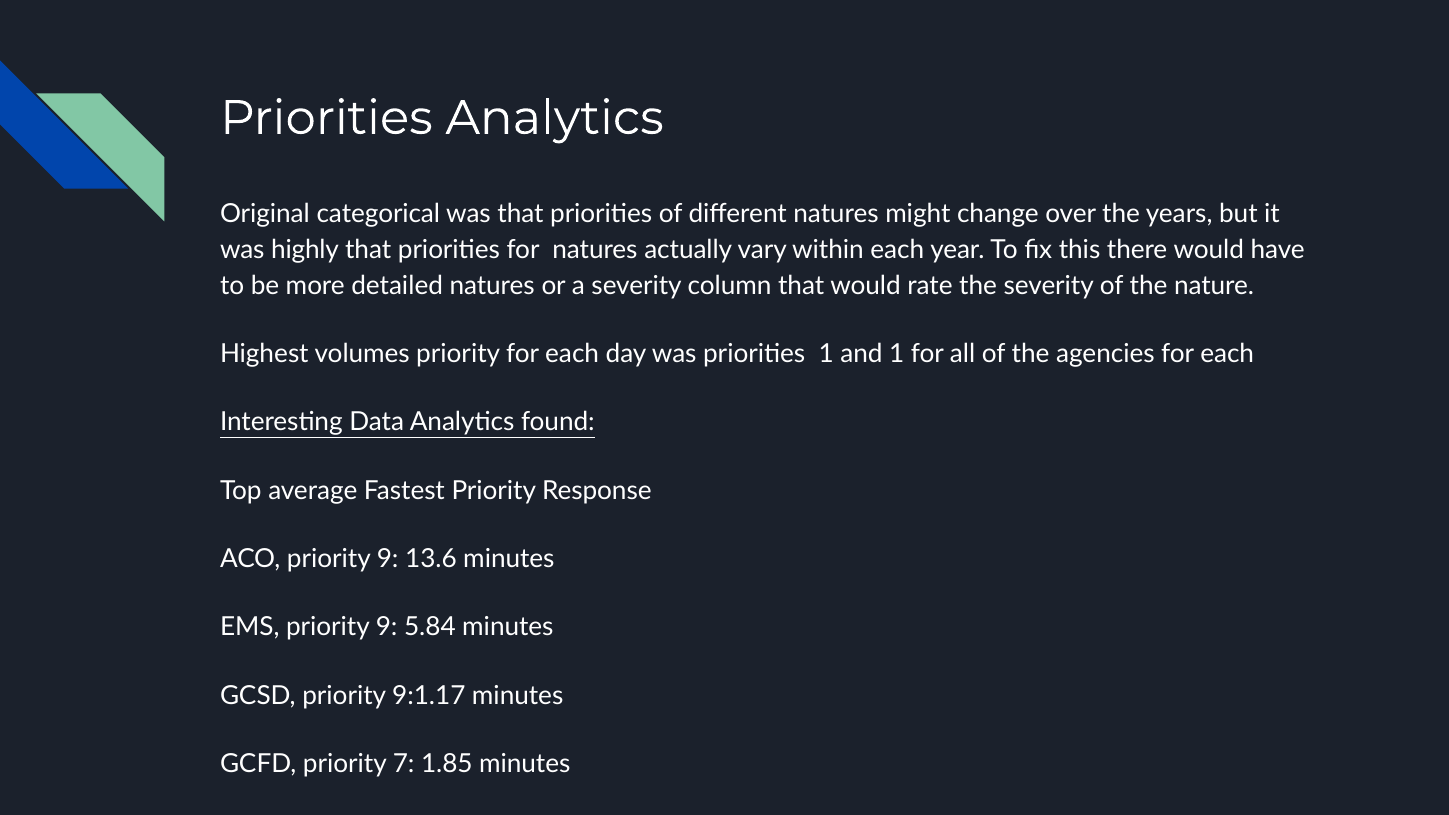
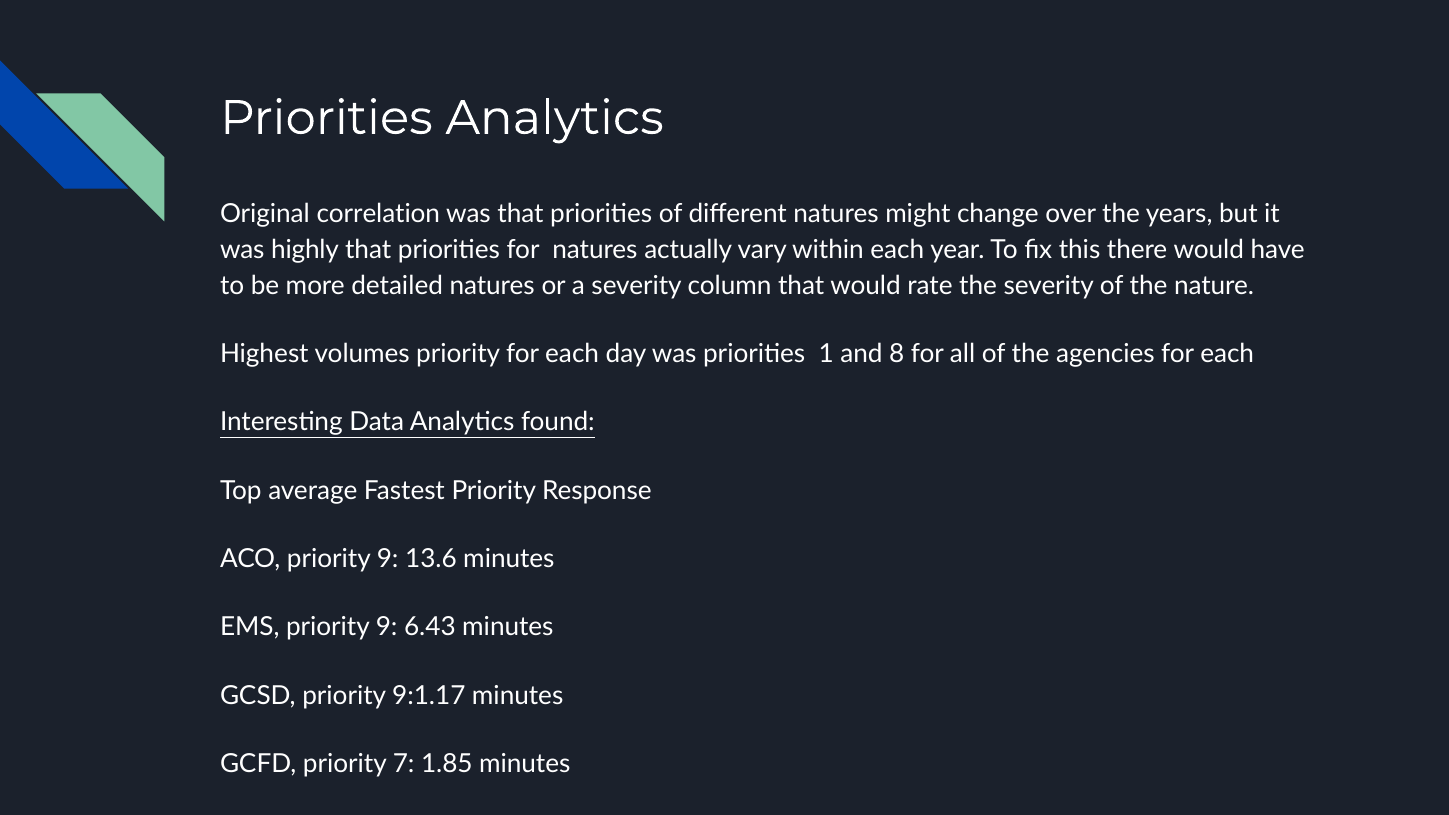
categorical: categorical -> correlation (378, 214)
and 1: 1 -> 8 (897, 354)
5.84: 5.84 -> 6.43 (430, 627)
